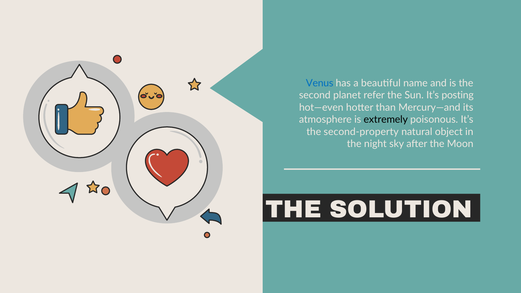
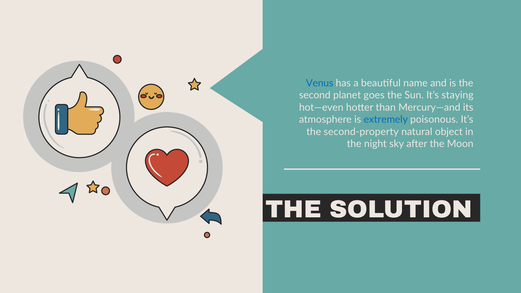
refer: refer -> goes (374, 95)
posting: posting -> staying (458, 95)
extremely colour: black -> blue (386, 120)
